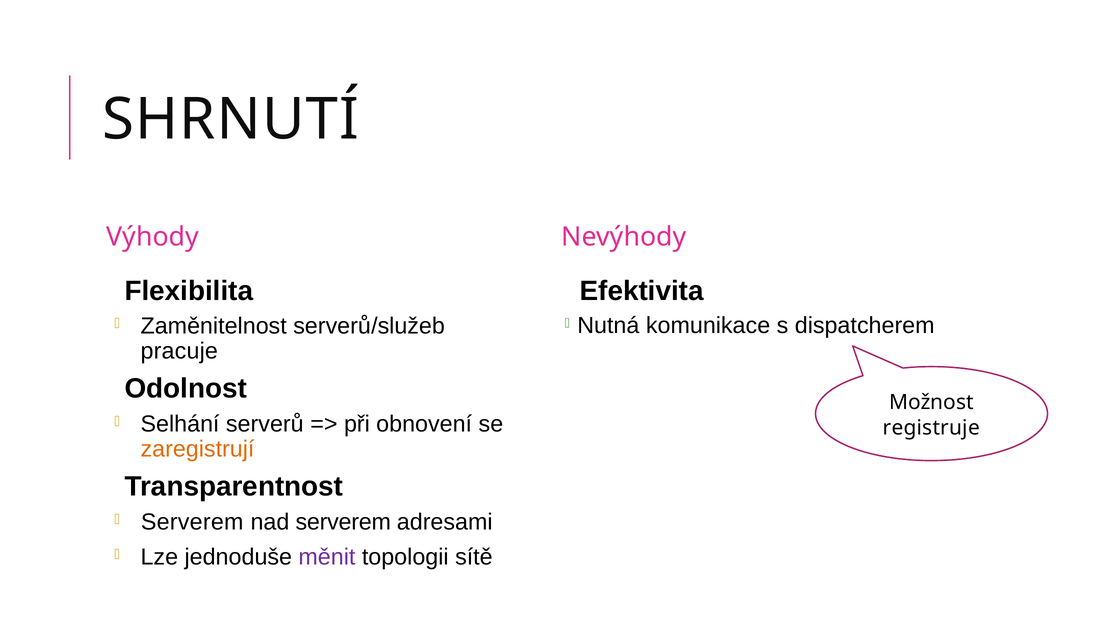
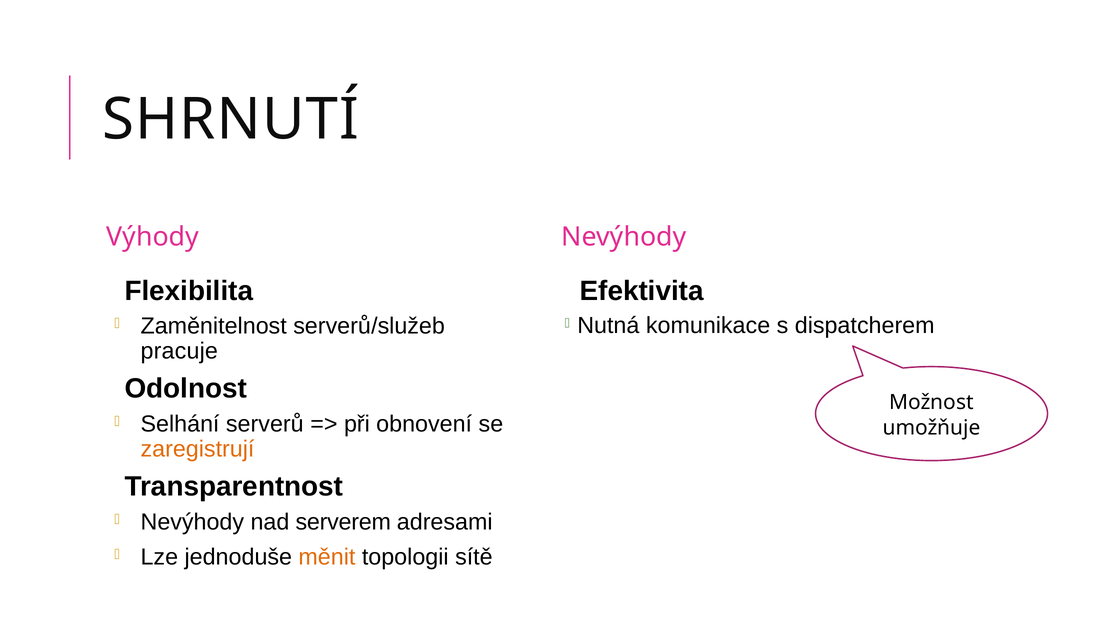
registruje: registruje -> umožňuje (931, 428)
Serverem: Serverem -> Nevýhody (192, 522)
měnit colour: purple -> orange (327, 557)
